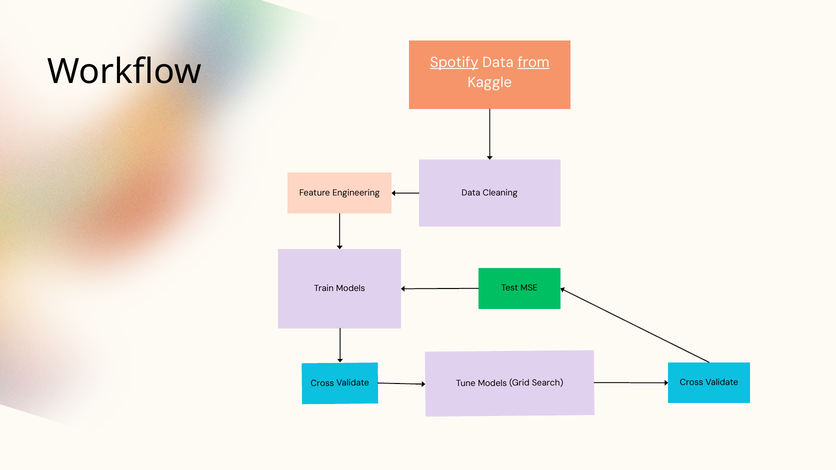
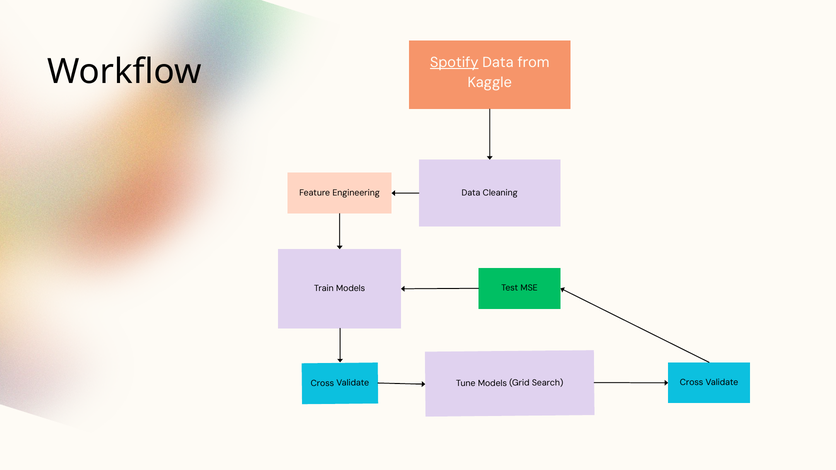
from underline: present -> none (534, 62)
